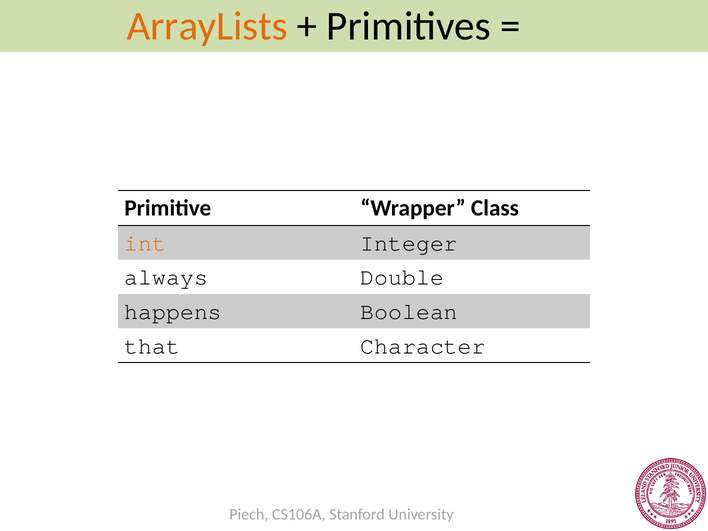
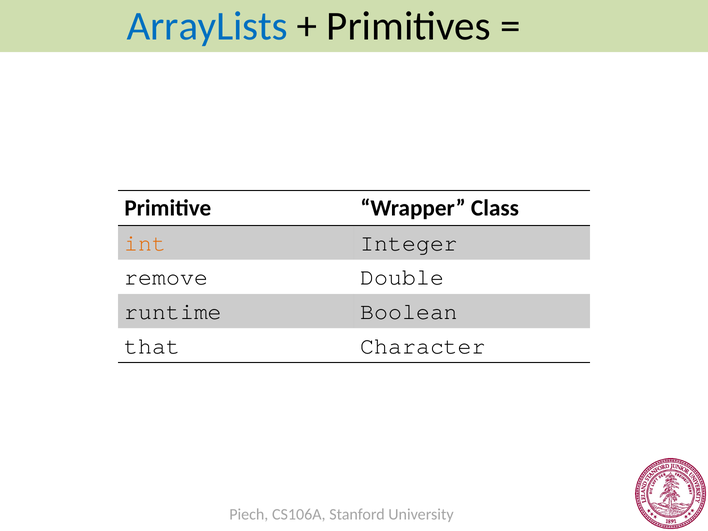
ArrayLists colour: orange -> blue (207, 26)
always: always -> remove (166, 277)
happens: happens -> runtime (173, 312)
